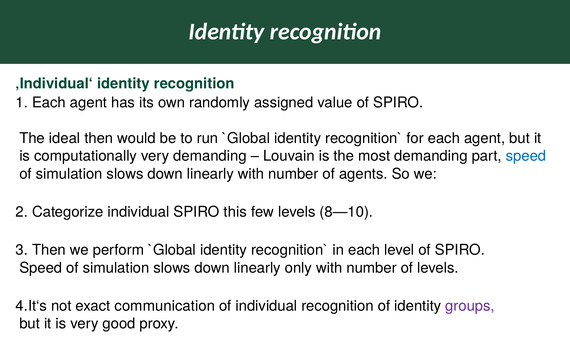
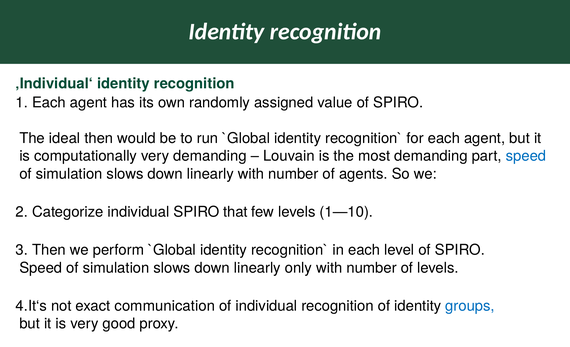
this: this -> that (235, 212)
8—10: 8—10 -> 1—10 (346, 212)
groups colour: purple -> blue (470, 305)
